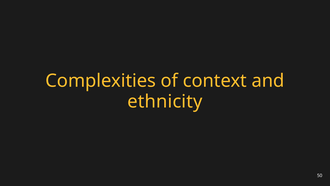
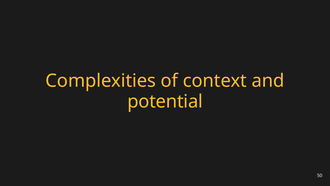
ethnicity: ethnicity -> potential (165, 101)
